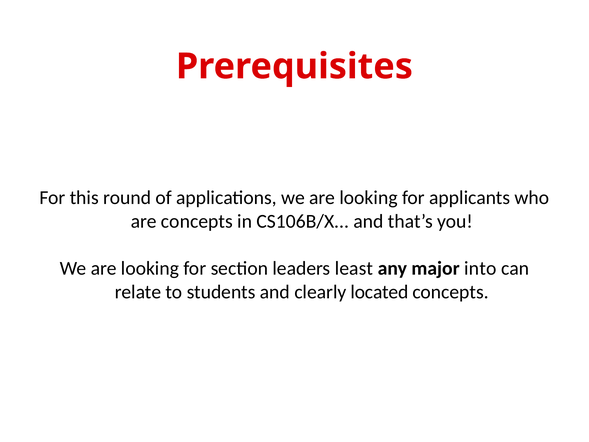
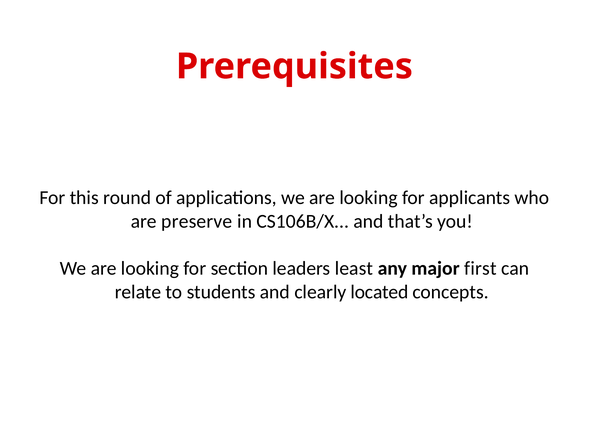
are concepts: concepts -> preserve (197, 221)
into: into -> first (480, 268)
